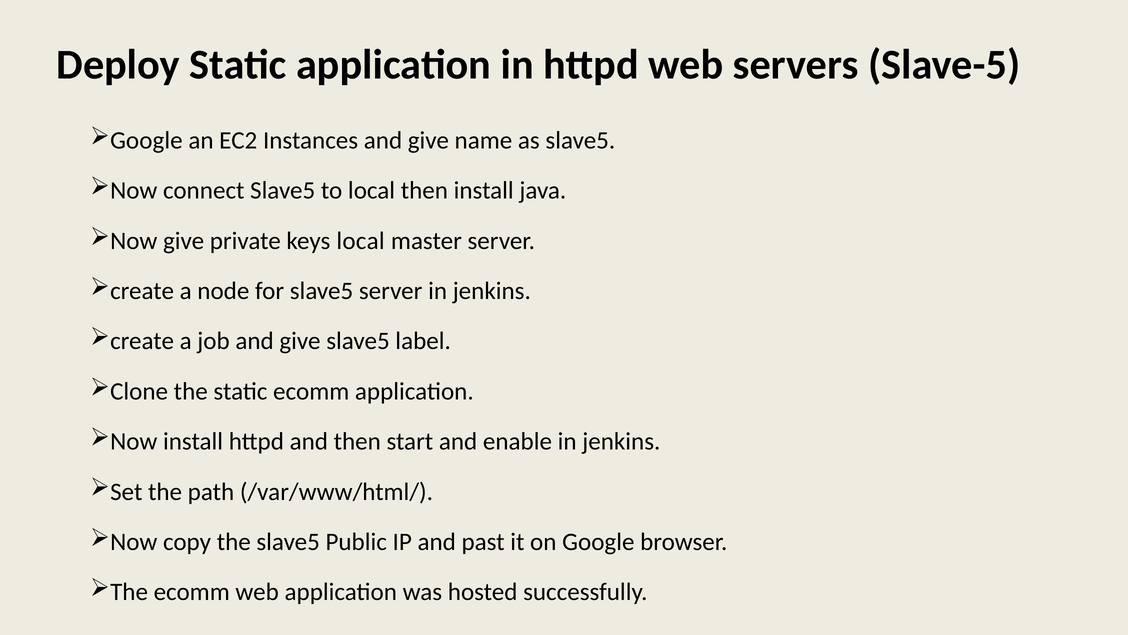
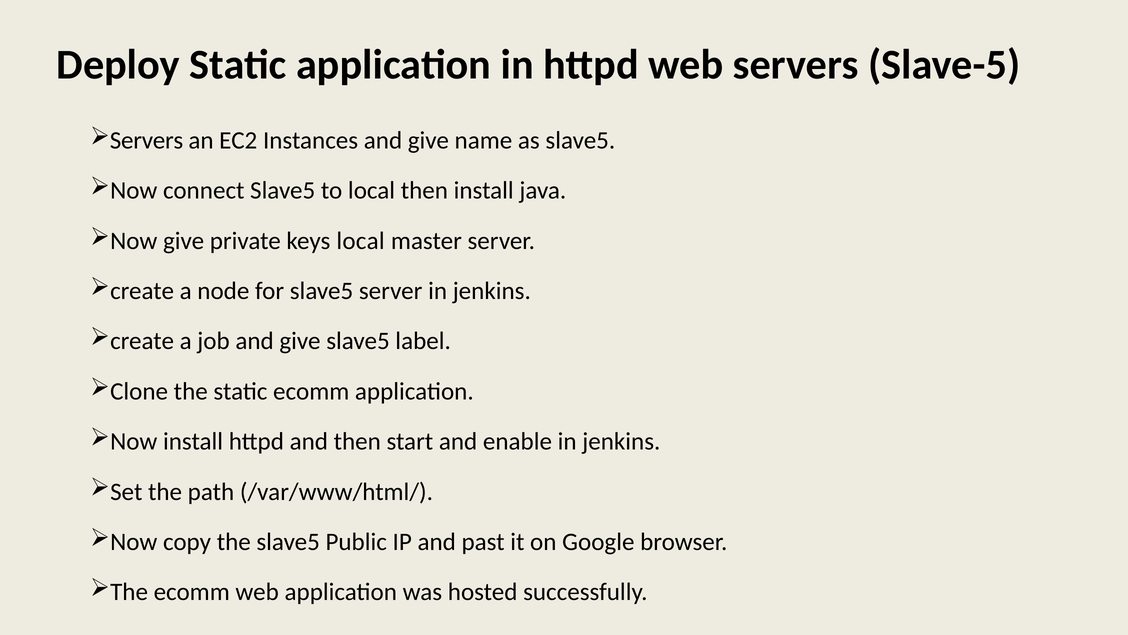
Google: Google -> Servers (147, 140)
